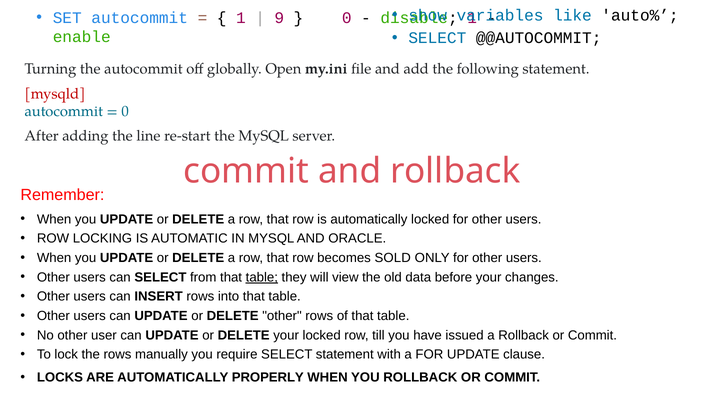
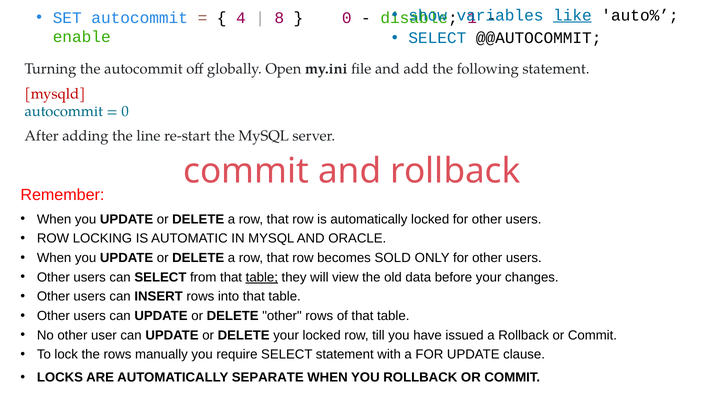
like underline: none -> present (572, 15)
1: 1 -> 4 (241, 18)
9: 9 -> 8 (279, 18)
PROPERLY: PROPERLY -> SEPARATE (268, 378)
